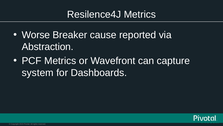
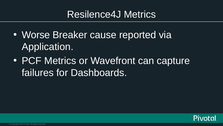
Abstraction: Abstraction -> Application (48, 47)
system: system -> failures (38, 72)
